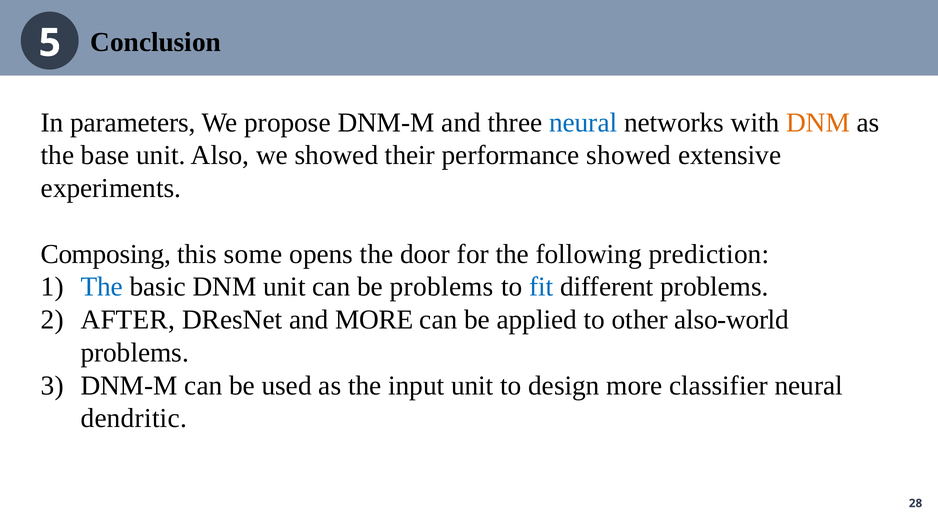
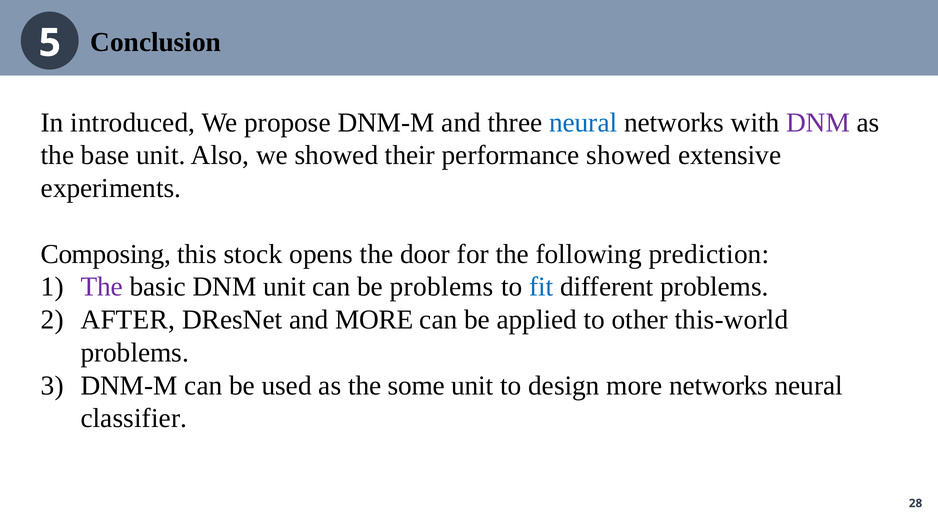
parameters: parameters -> introduced (133, 122)
DNM colour: orange -> purple (818, 122)
some: some -> stock (253, 254)
The colour: blue -> purple (102, 287)
also-world: also-world -> this-world (732, 320)
input: input -> some (416, 385)
more classifier: classifier -> networks (719, 385)
dendritic: dendritic -> classifier (134, 418)
